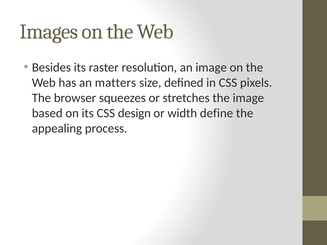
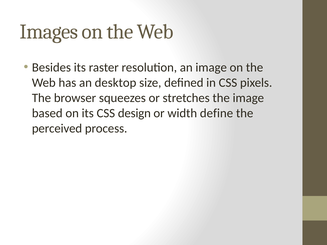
matters: matters -> desktop (116, 83)
appealing: appealing -> perceived (57, 128)
